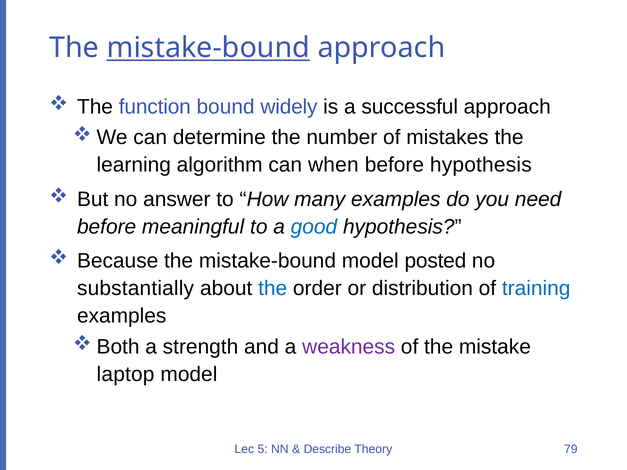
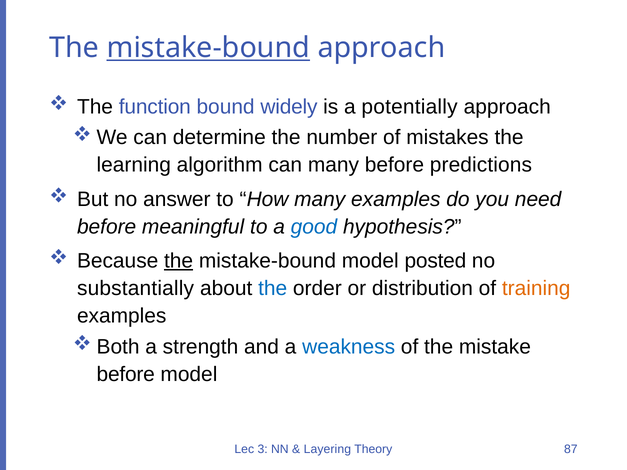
successful: successful -> potentially (410, 107)
can when: when -> many (333, 165)
before hypothesis: hypothesis -> predictions (481, 165)
the underline: none -> present (179, 261)
training colour: blue -> orange (536, 289)
weakness colour: purple -> blue (349, 347)
laptop: laptop -> before (126, 375)
5: 5 -> 3 (263, 449)
Describe: Describe -> Layering (327, 449)
79: 79 -> 87 (571, 449)
